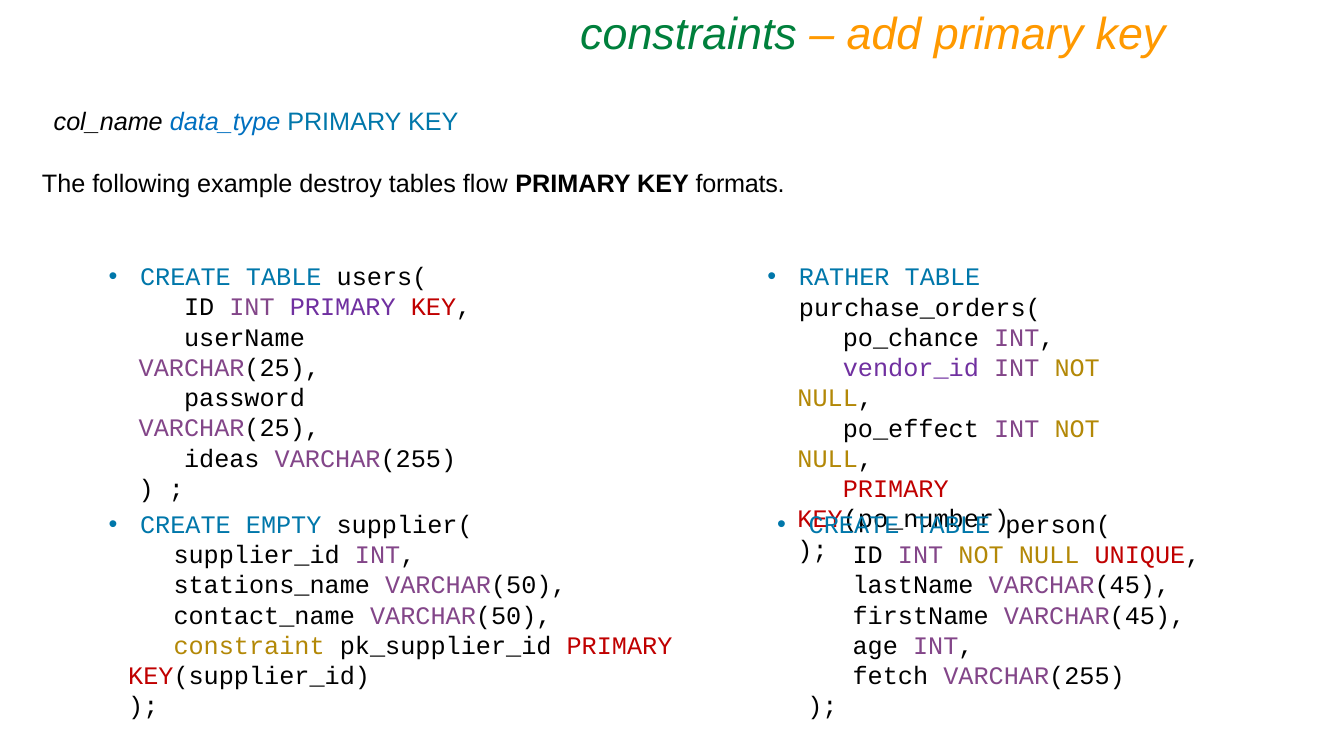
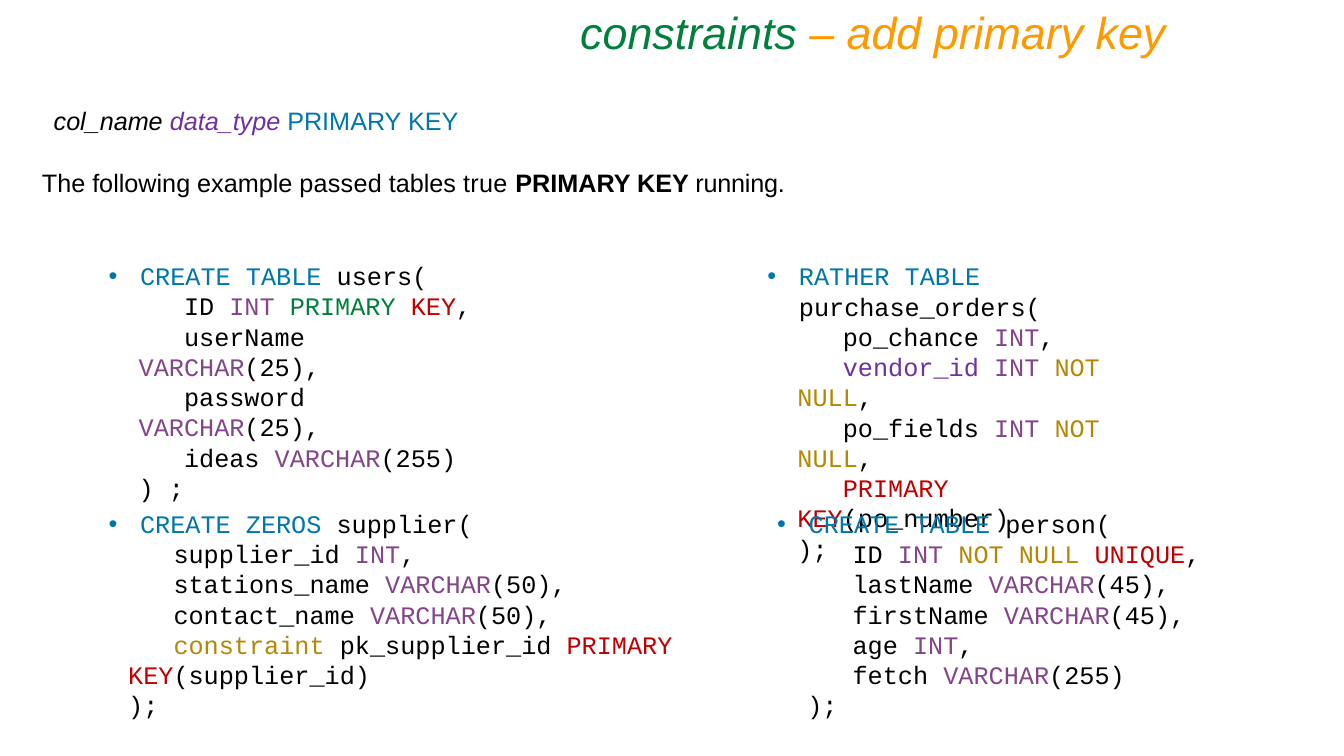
data_type colour: blue -> purple (225, 122)
destroy: destroy -> passed (341, 184)
flow: flow -> true (485, 184)
formats: formats -> running (740, 184)
PRIMARY colour: purple -> green (343, 308)
po_effect: po_effect -> po_fields (911, 429)
EMPTY: EMPTY -> ZEROS (284, 525)
